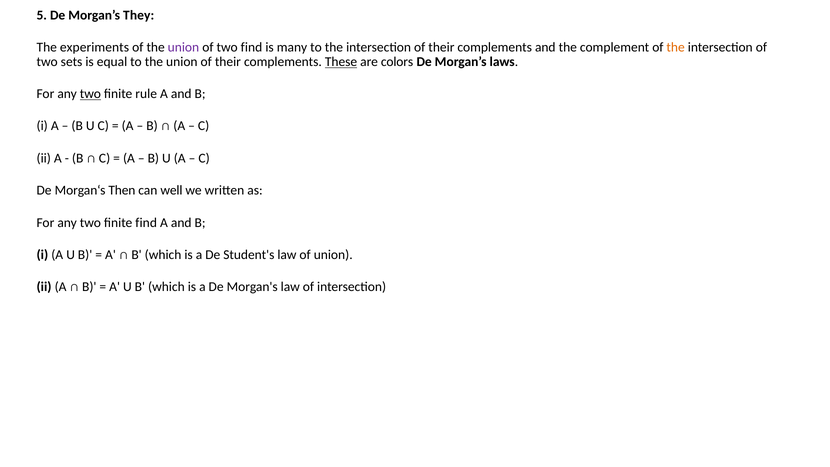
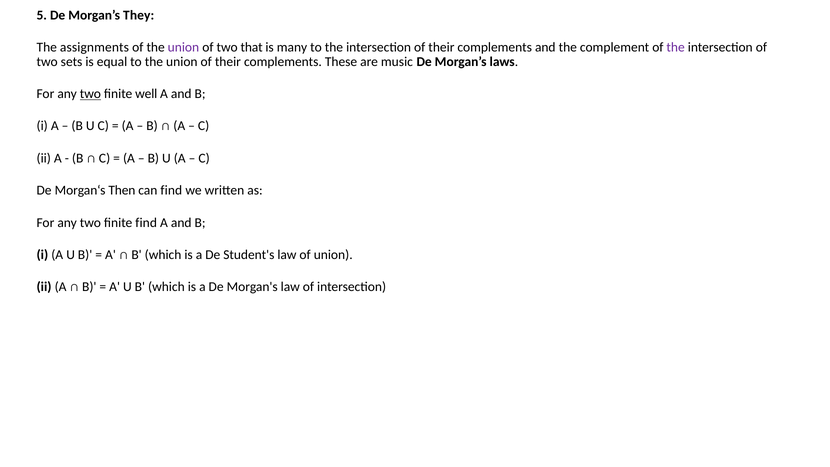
experiments: experiments -> assignments (94, 47)
two find: find -> that (252, 47)
the colour: orange -> purple (676, 47)
These underline: present -> none (341, 62)
colors: colors -> music (397, 62)
rule: rule -> well (146, 94)
can well: well -> find (171, 190)
